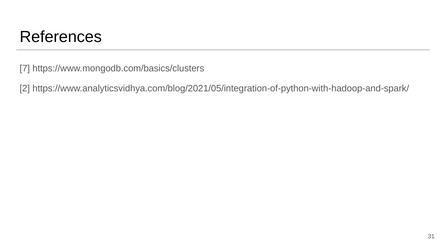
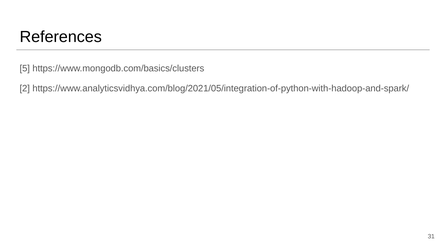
7: 7 -> 5 (25, 68)
